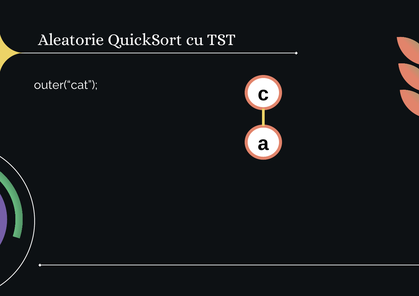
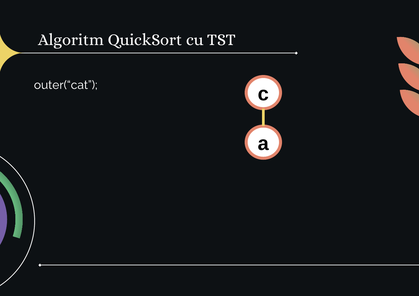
Aleatorie: Aleatorie -> Algoritm (71, 40)
